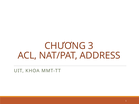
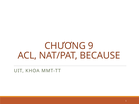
3: 3 -> 9 (91, 46)
ADDRESS: ADDRESS -> BECAUSE (100, 56)
